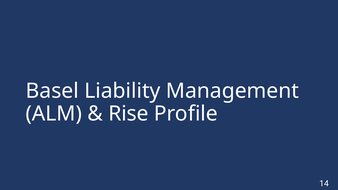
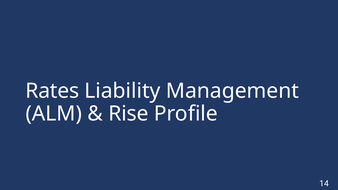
Basel: Basel -> Rates (52, 91)
